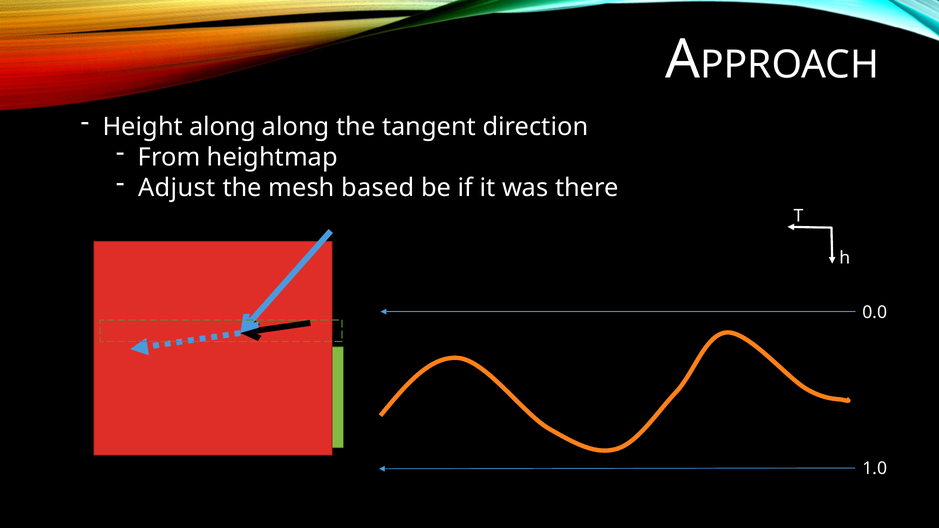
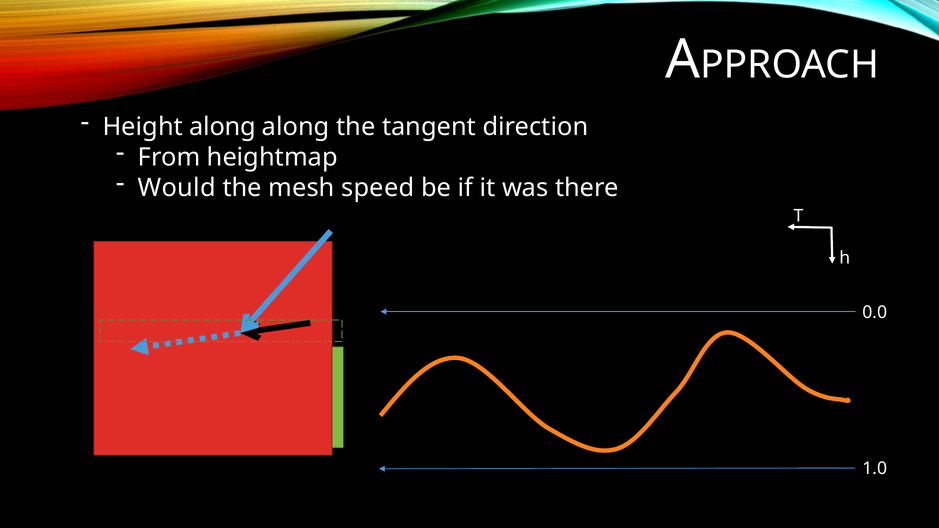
Adjust: Adjust -> Would (177, 188)
based: based -> speed (378, 188)
